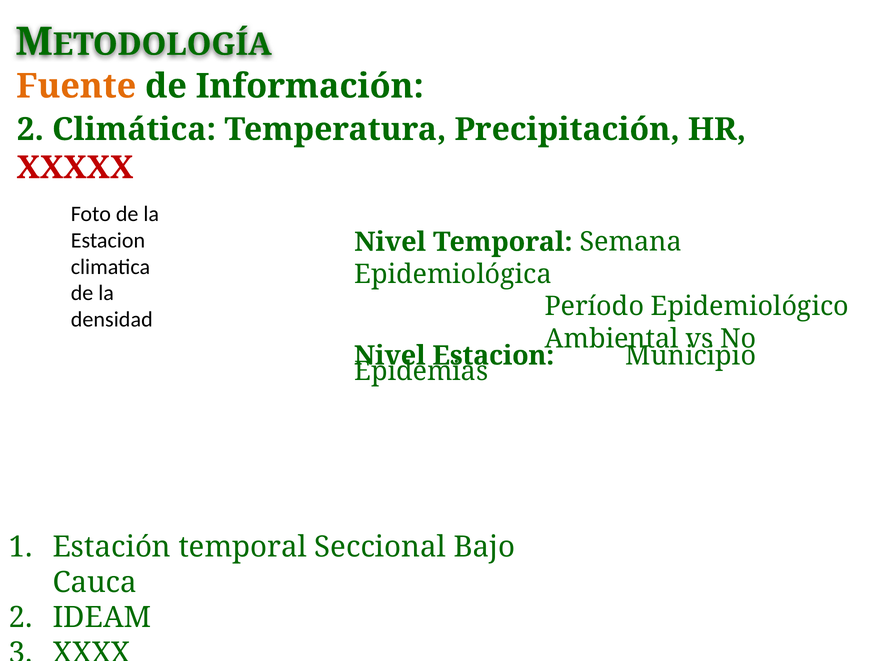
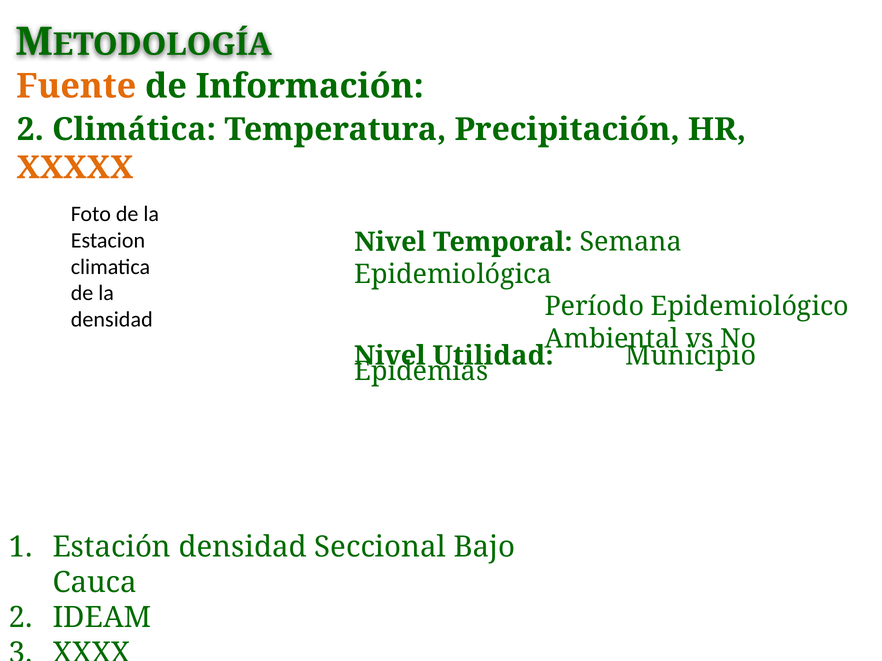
XXXXX colour: red -> orange (75, 168)
Estacion: Estacion -> Utilidad (493, 356)
Estación temporal: temporal -> densidad (243, 548)
